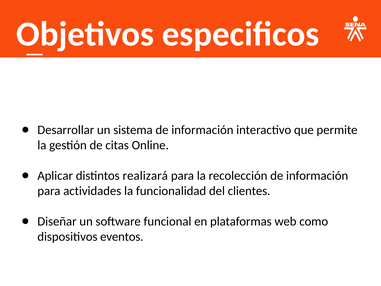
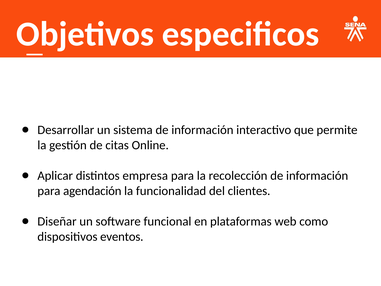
realizará: realizará -> empresa (145, 176)
actividades: actividades -> agendación (92, 191)
